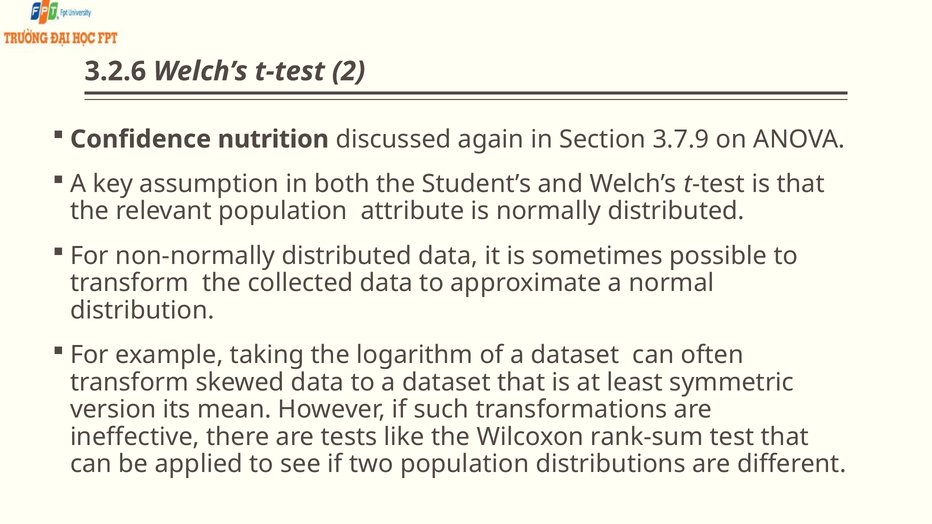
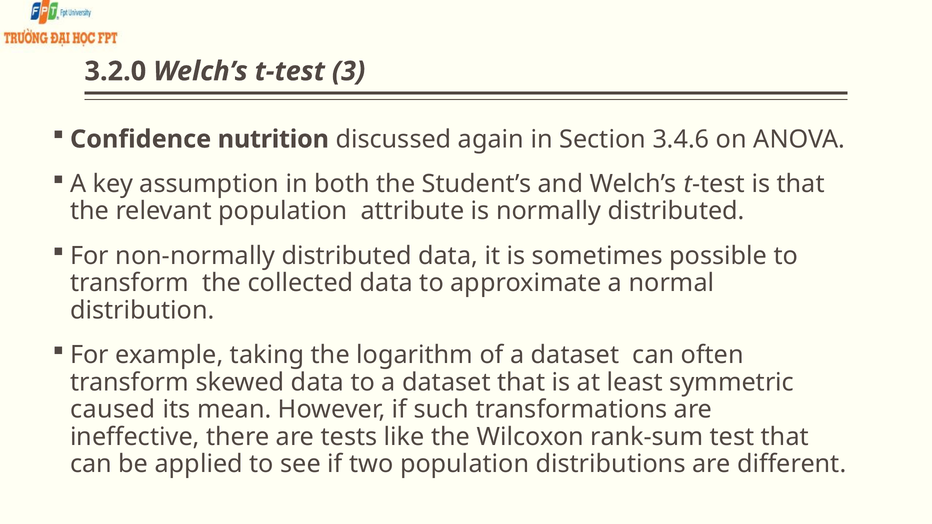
3.2.6: 3.2.6 -> 3.2.0 (115, 71)
2: 2 -> 3 (349, 71)
3.7.9: 3.7.9 -> 3.4.6 (681, 139)
version: version -> caused (113, 410)
